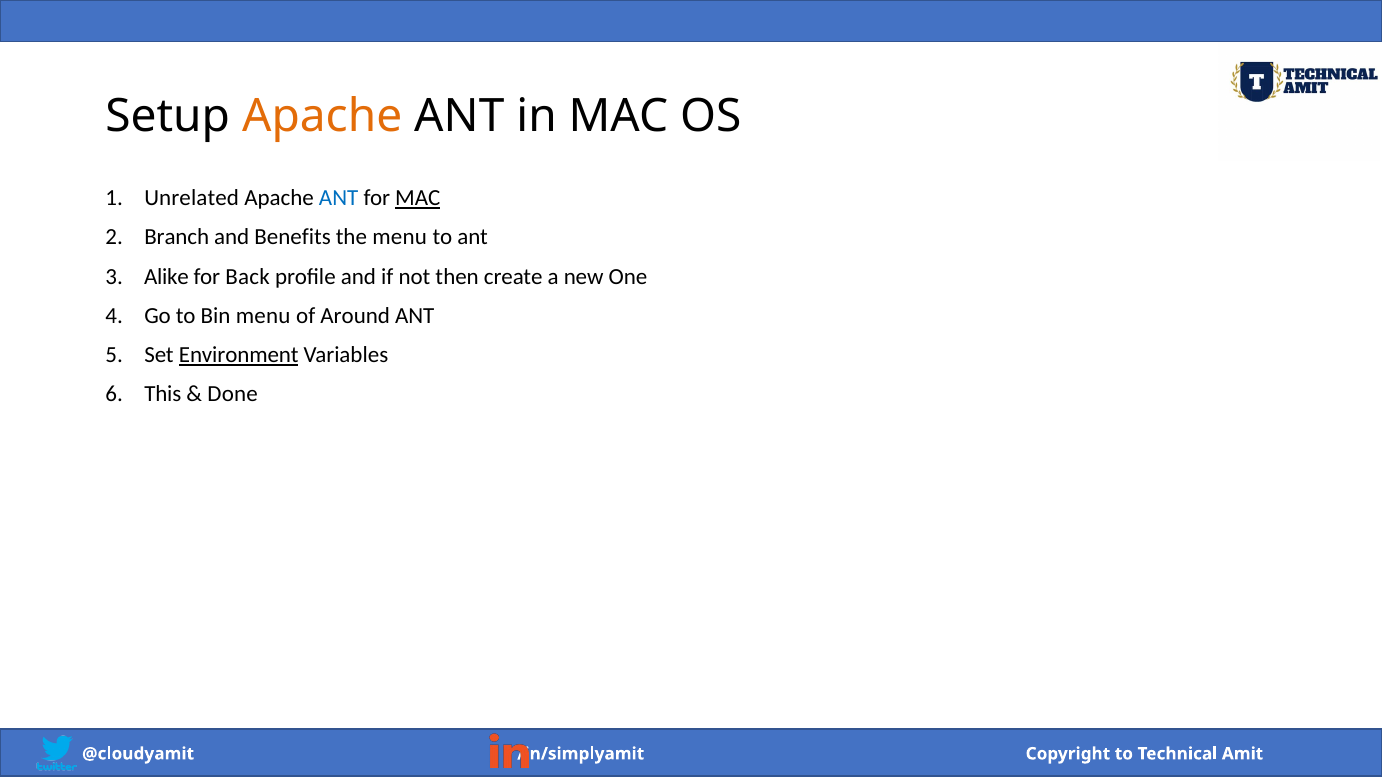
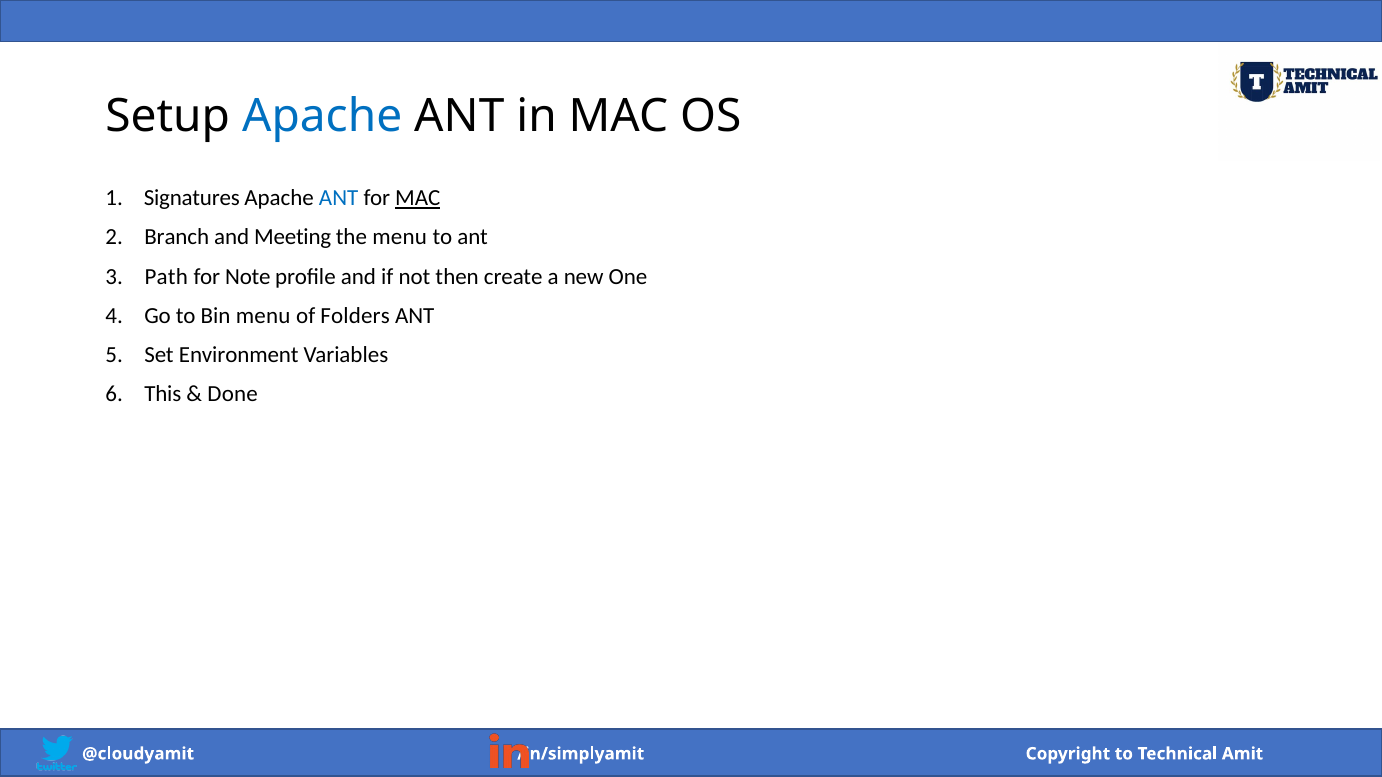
Apache colour: orange -> blue (322, 116)
Unrelated: Unrelated -> Signatures (192, 198)
Benefits: Benefits -> Meeting (293, 237)
Alike: Alike -> Path (166, 277)
Back: Back -> Note (248, 277)
Around: Around -> Folders (355, 316)
Environment underline: present -> none (239, 355)
